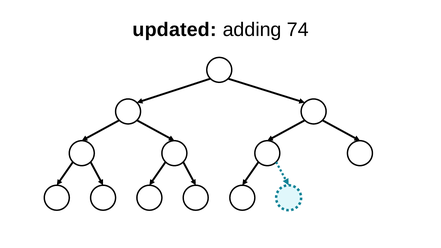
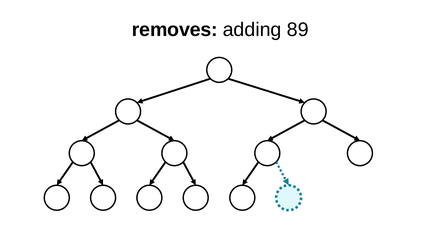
updated: updated -> removes (175, 30)
74: 74 -> 89 (298, 30)
